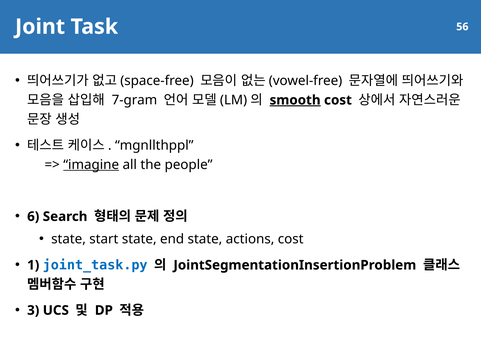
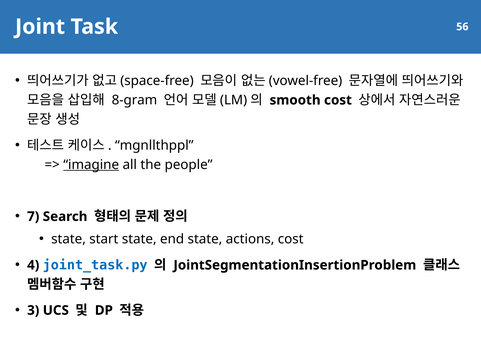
7-gram: 7-gram -> 8-gram (134, 100)
smooth underline: present -> none (295, 100)
6: 6 -> 7 (33, 216)
1: 1 -> 4 (33, 265)
